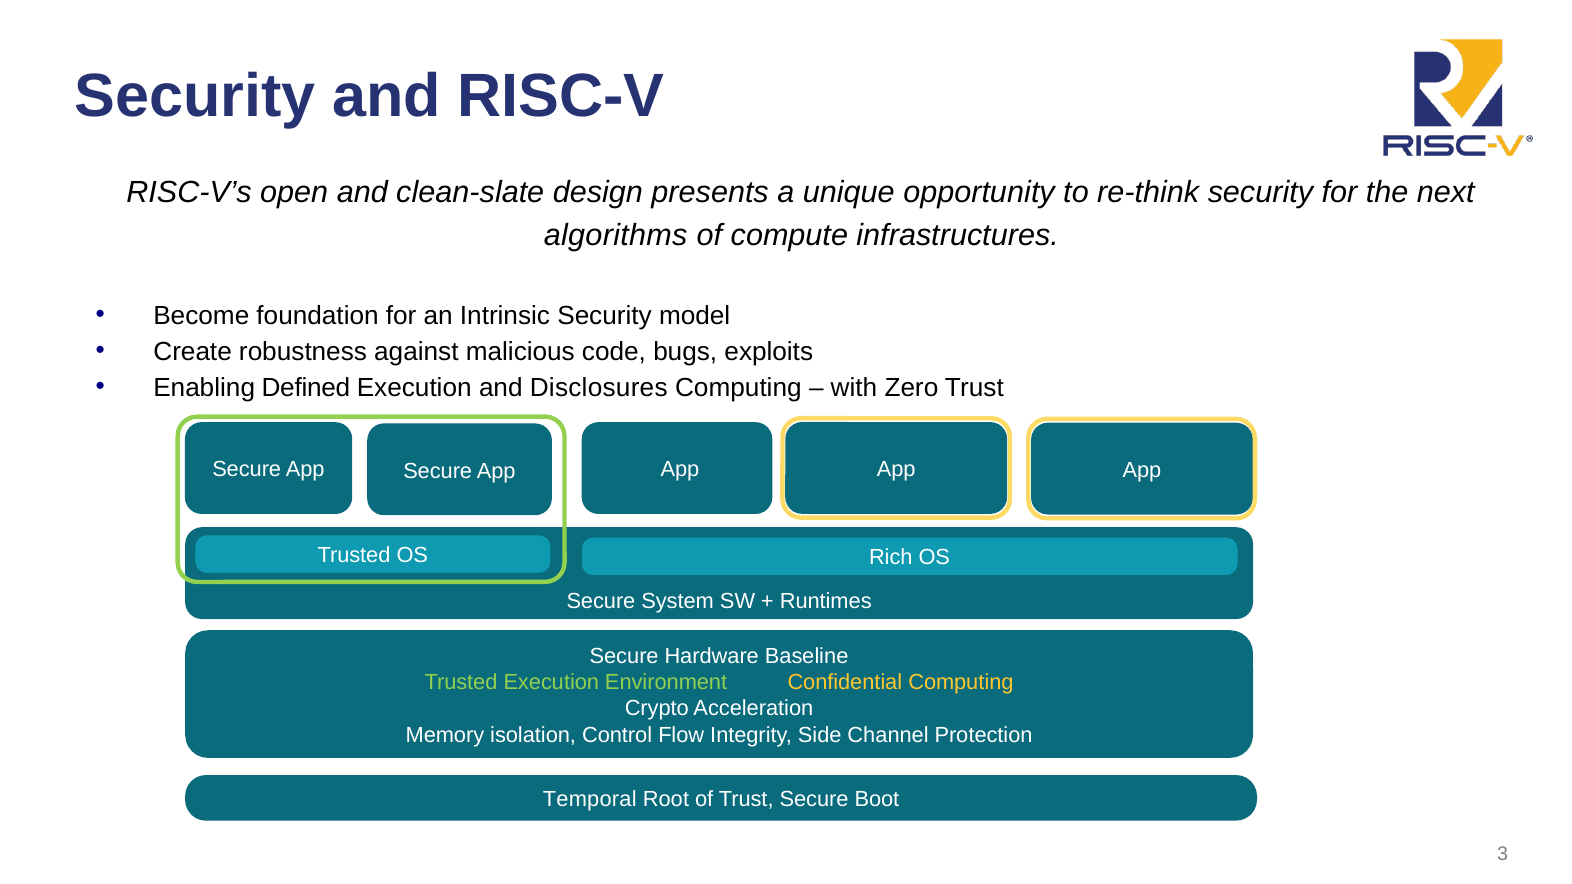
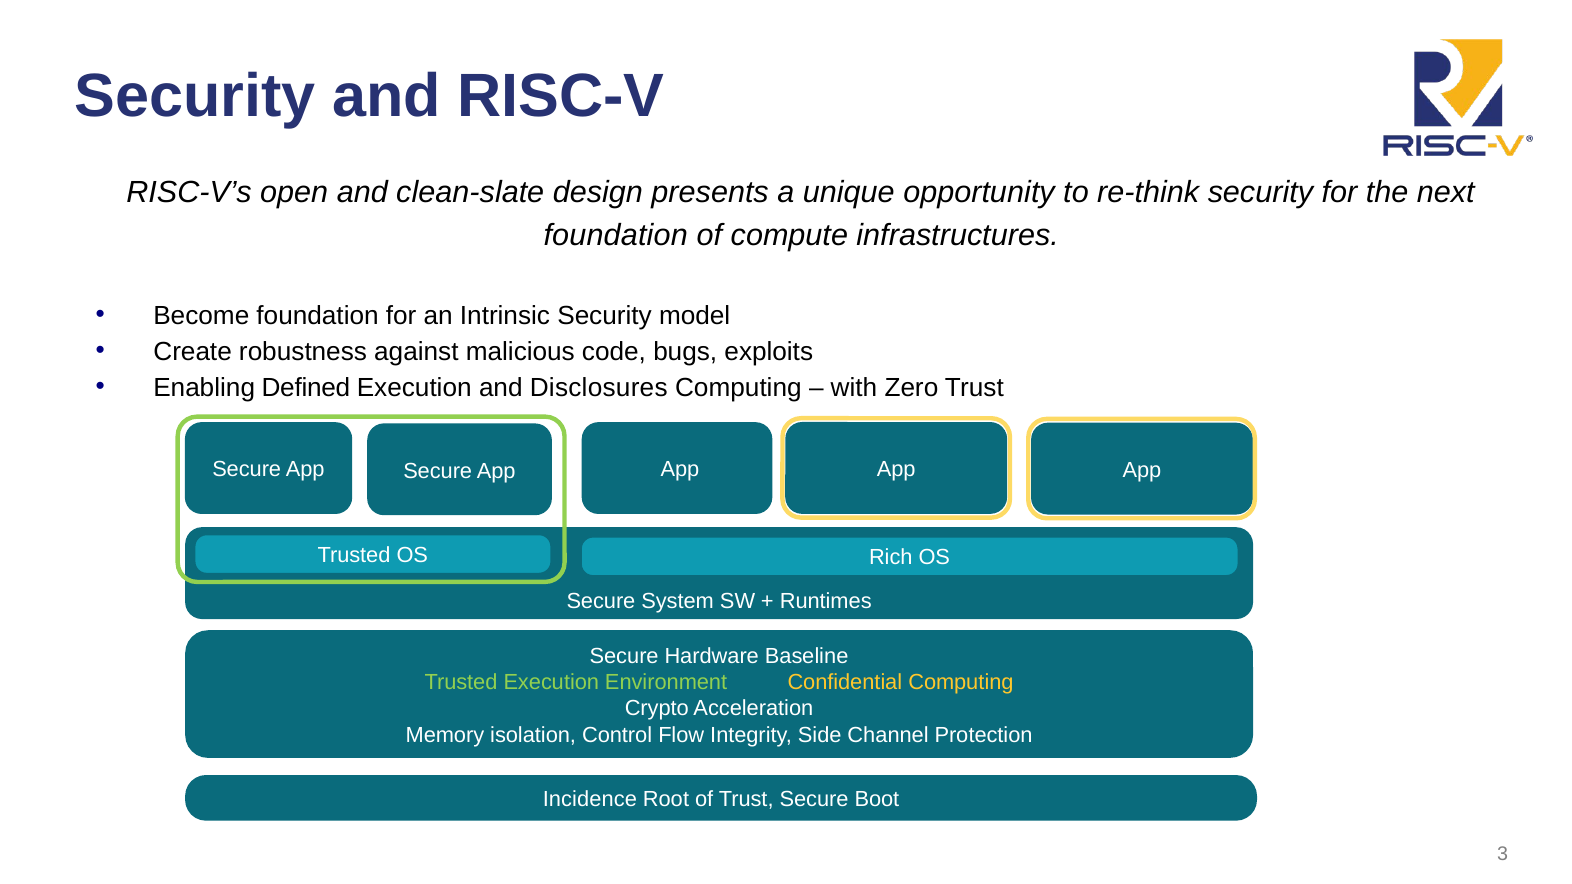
algorithms: algorithms -> foundation (616, 235)
Temporal: Temporal -> Incidence (590, 800)
